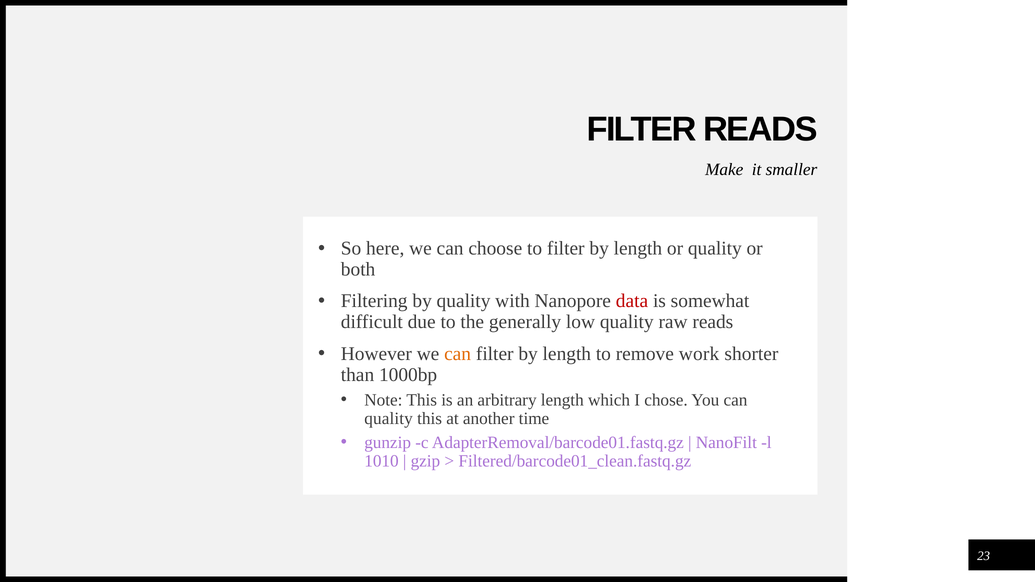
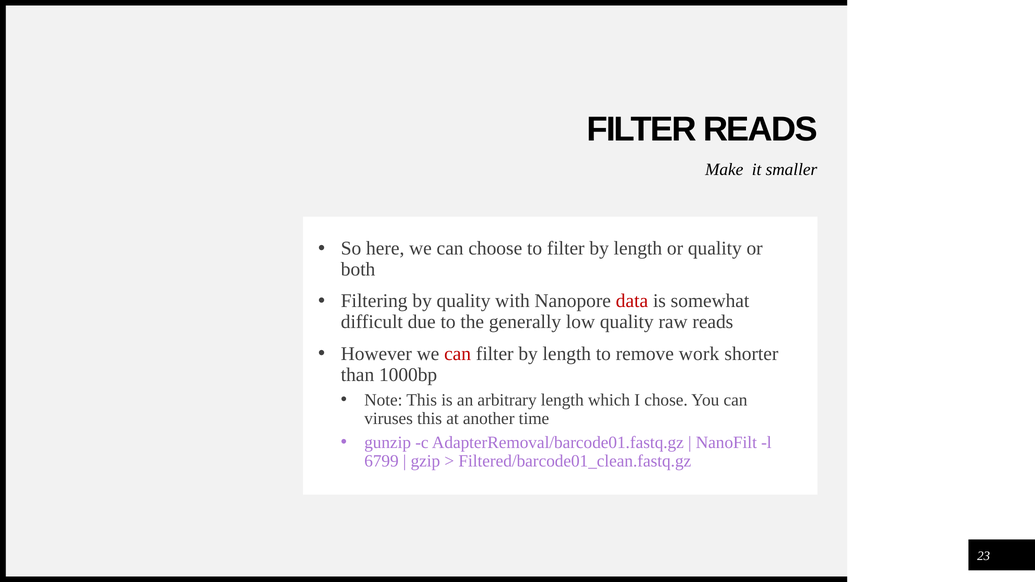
can colour: orange -> red (458, 354)
quality: quality -> viruses (389, 419)
1010: 1010 -> 6799 (381, 461)
